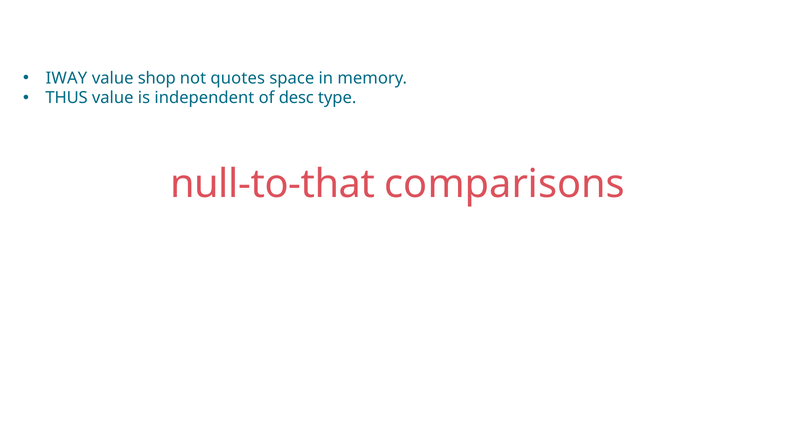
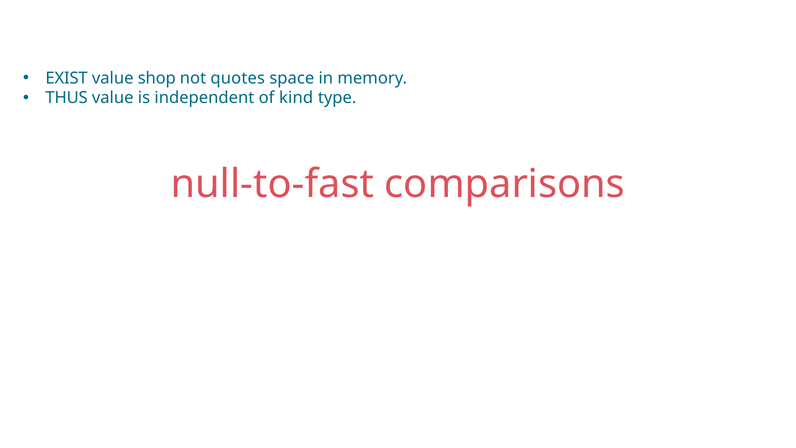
IWAY: IWAY -> EXIST (67, 78)
desc: desc -> kind (296, 98)
null-to-that: null-to-that -> null-to-fast (272, 184)
